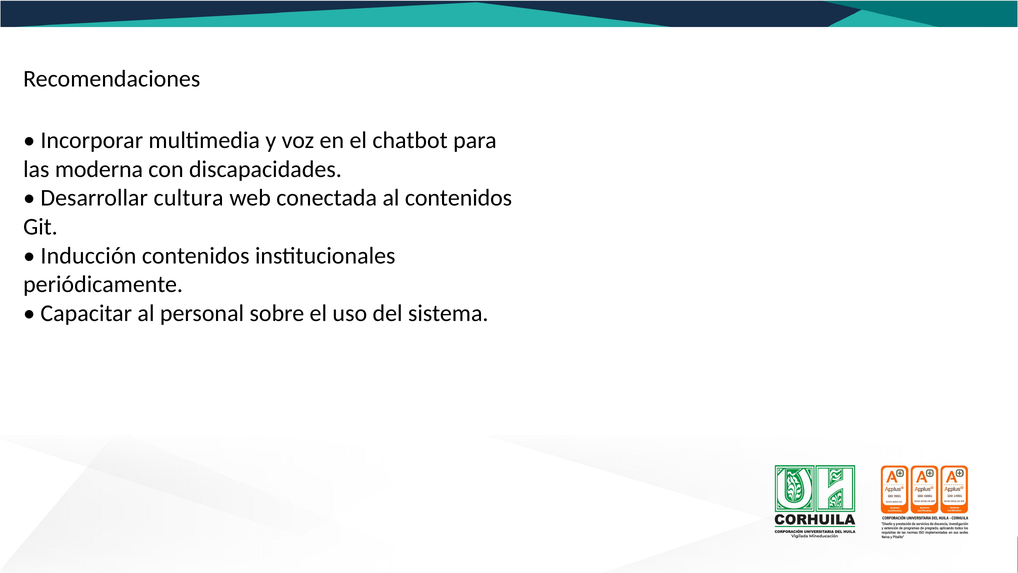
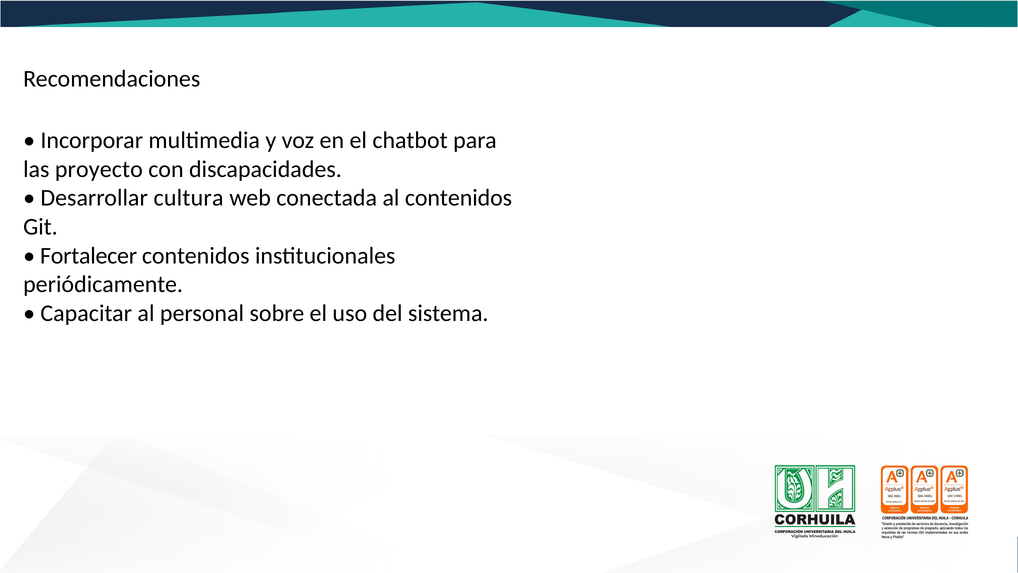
moderna: moderna -> proyecto (99, 169)
Inducción: Inducción -> Fortalecer (89, 255)
